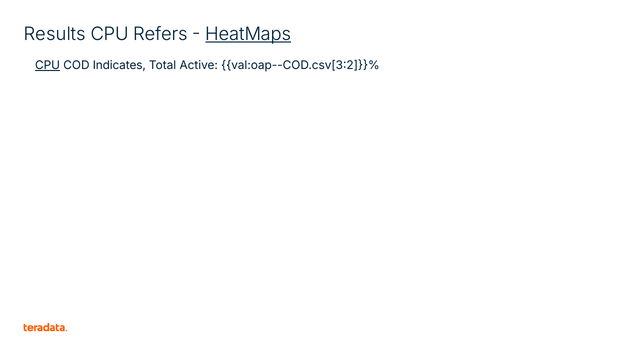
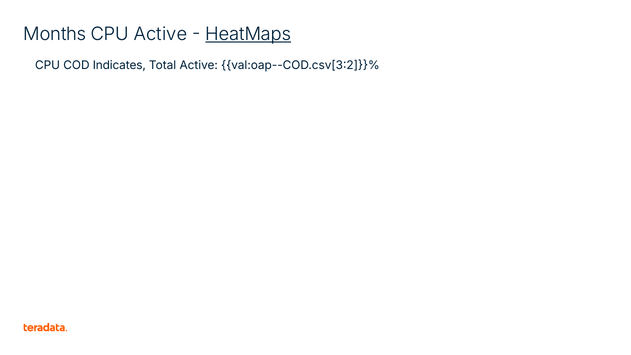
Results: Results -> Months (55, 34)
CPU Refers: Refers -> Active (160, 34)
CPU underline: present -> none (48, 65)
